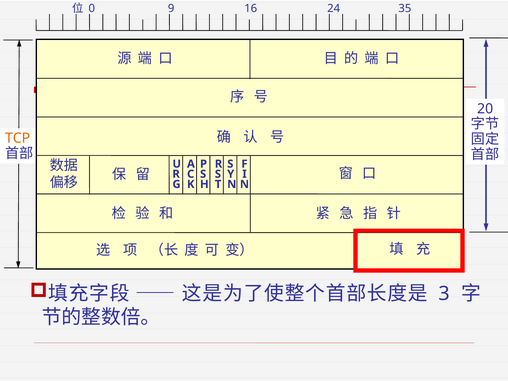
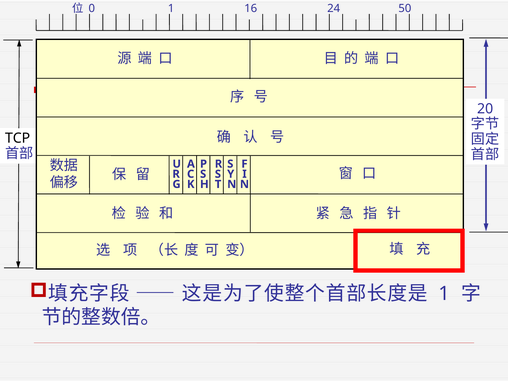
0 9: 9 -> 1 (171, 9)
35: 35 -> 50 (405, 9)
TCP colour: orange -> black (18, 138)
3: 3 -> 1 (444, 294)
